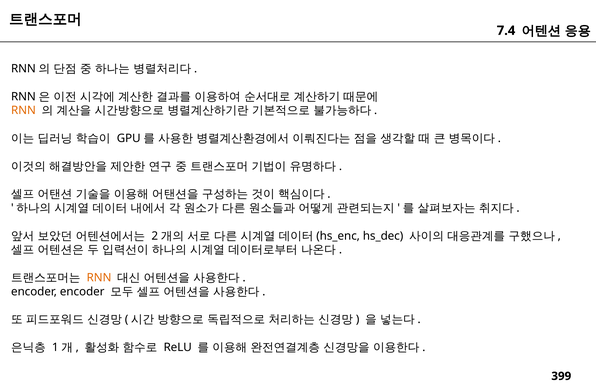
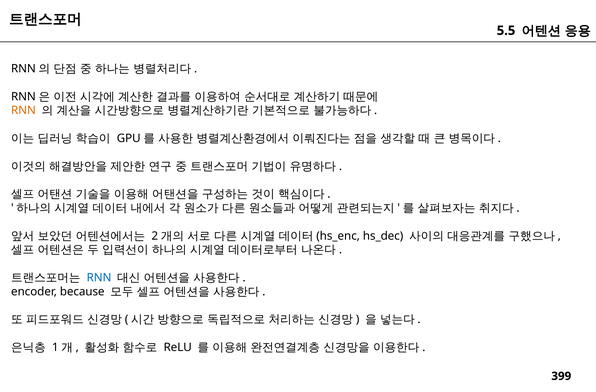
7.4: 7.4 -> 5.5 (506, 31)
RNN colour: orange -> blue (99, 277)
encoder encoder: encoder -> because (82, 291)
